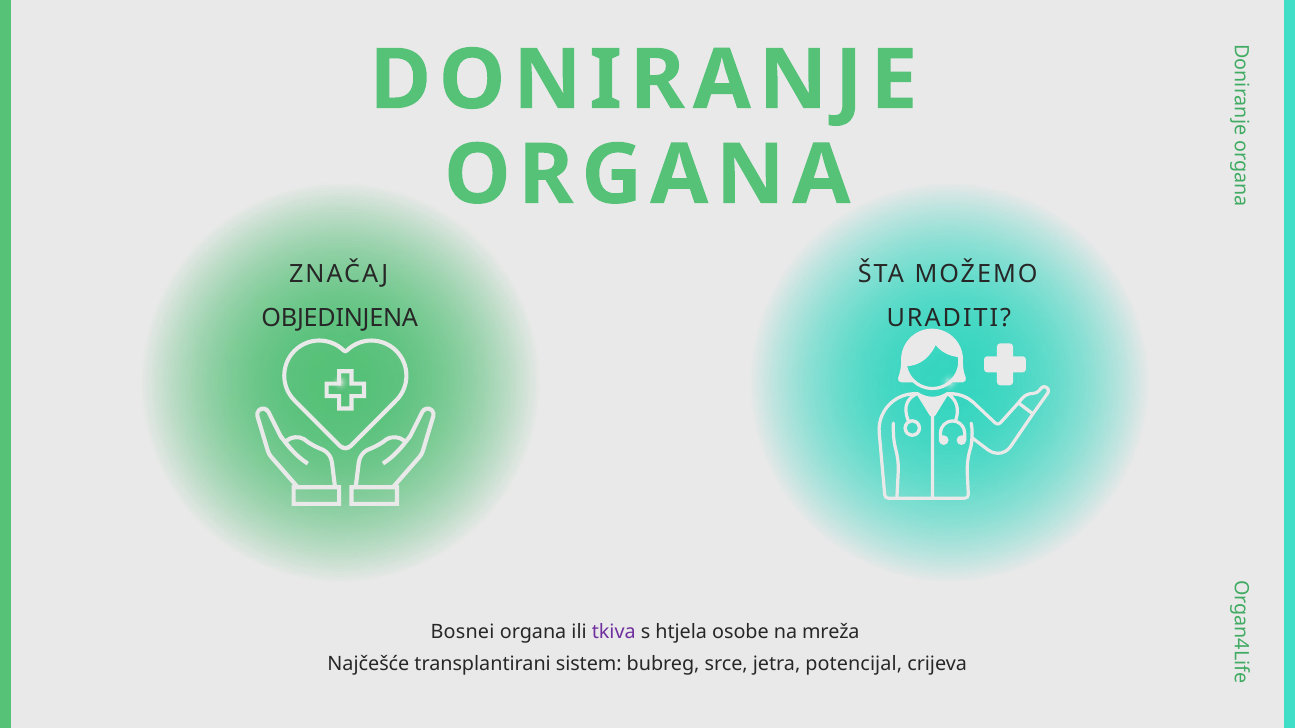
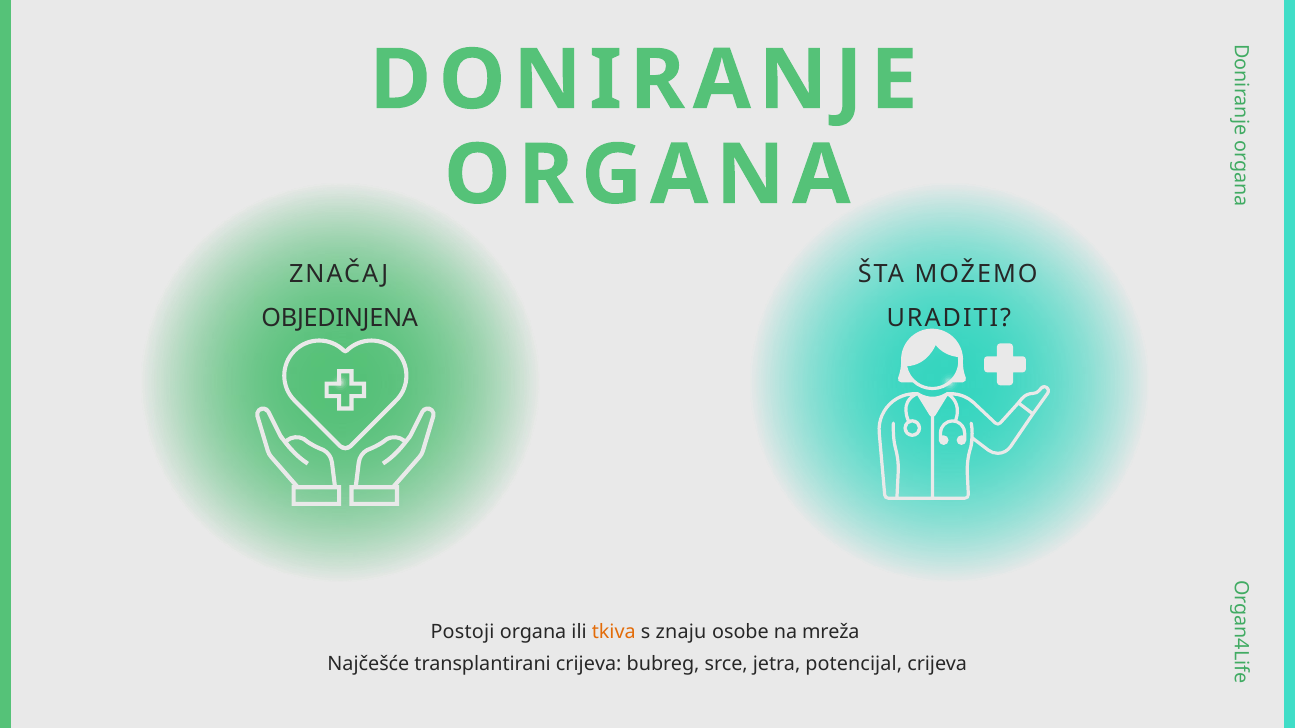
Bosnei: Bosnei -> Postoji (463, 632)
tkiva colour: purple -> orange (614, 632)
htjela: htjela -> znaju (681, 632)
transplantirani sistem: sistem -> crijeva (589, 664)
